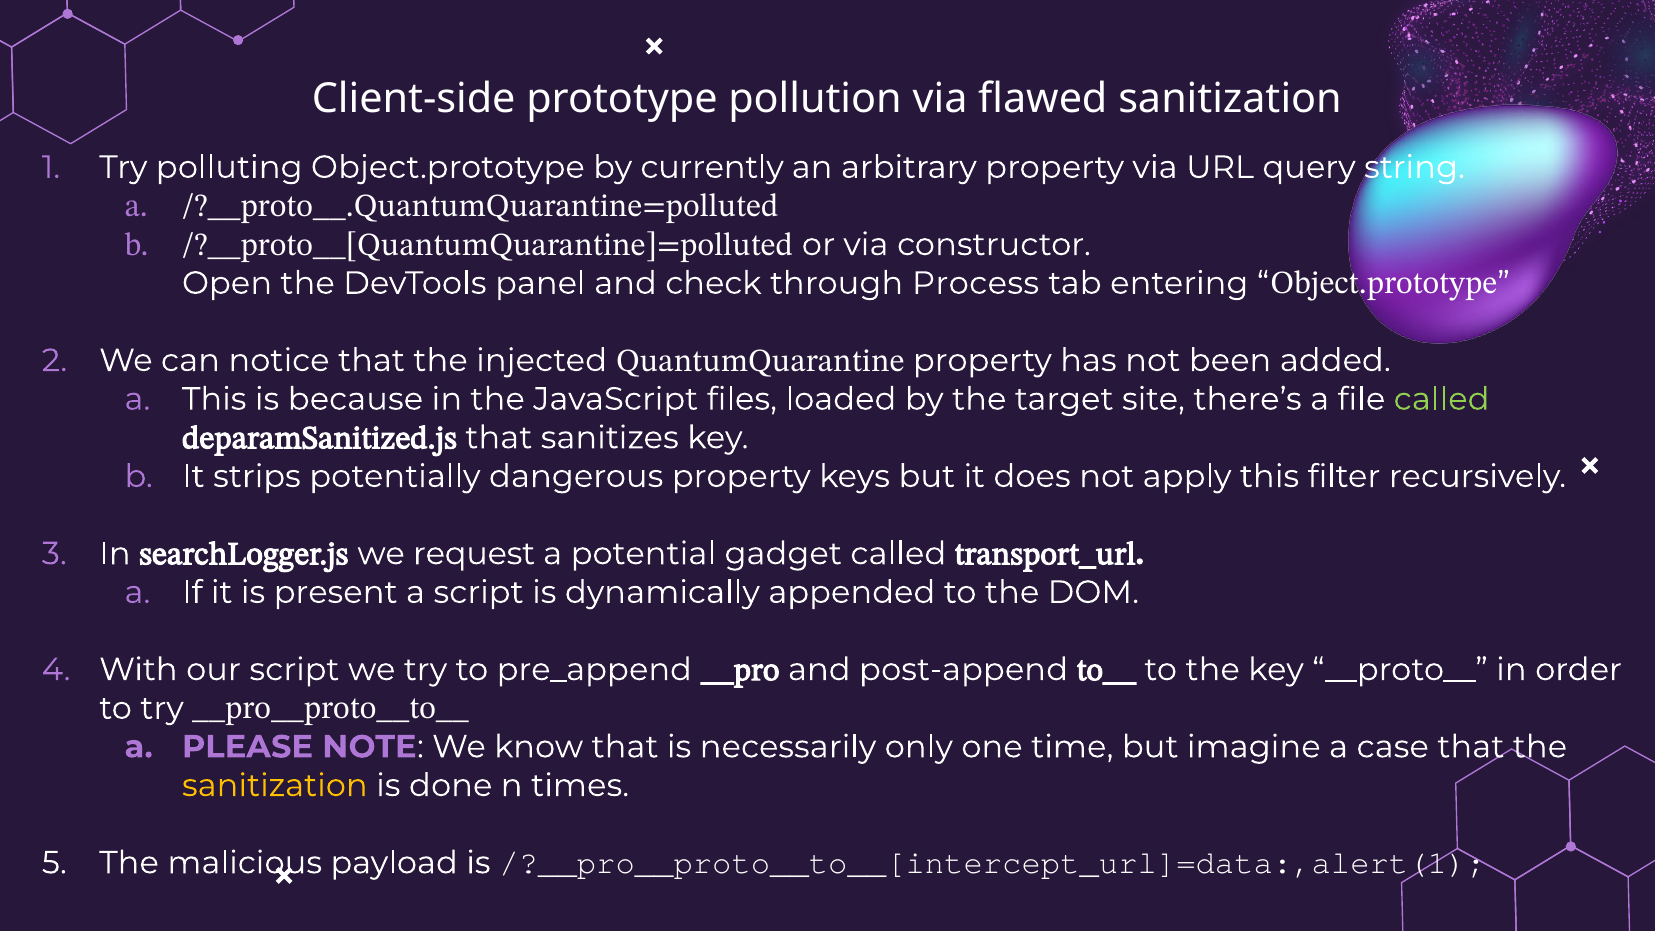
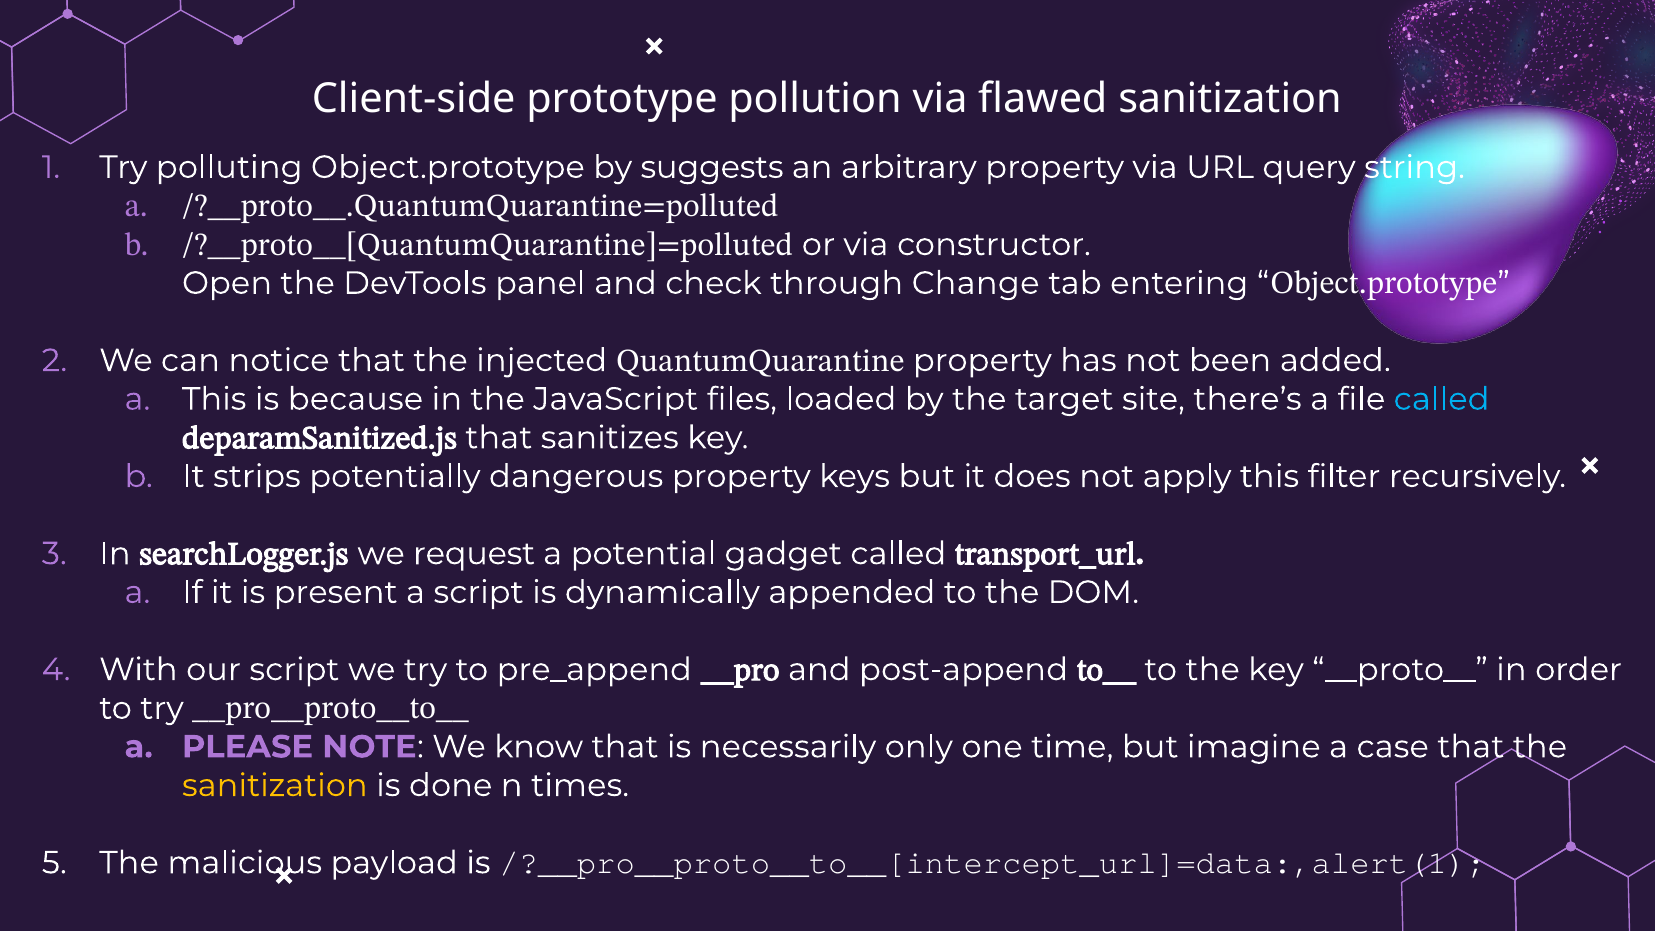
currently: currently -> suggests (712, 167)
Process: Process -> Change (976, 283)
called colour: light green -> light blue (1442, 399)
